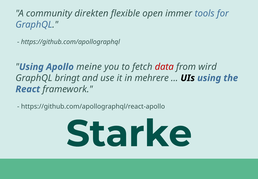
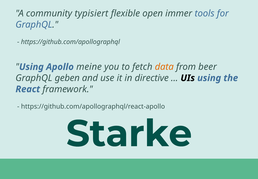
direkten: direkten -> typisiert (91, 13)
data colour: red -> orange (164, 67)
wird: wird -> beer (208, 67)
bringt: bringt -> geben (67, 78)
mehrere: mehrere -> directive (152, 78)
